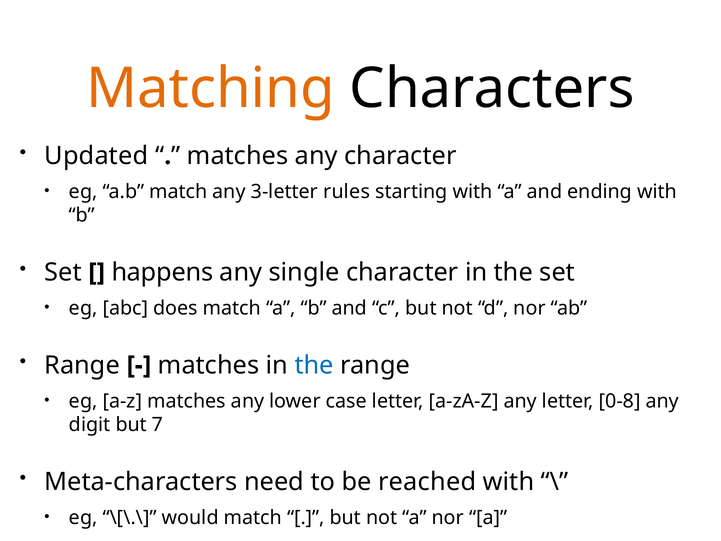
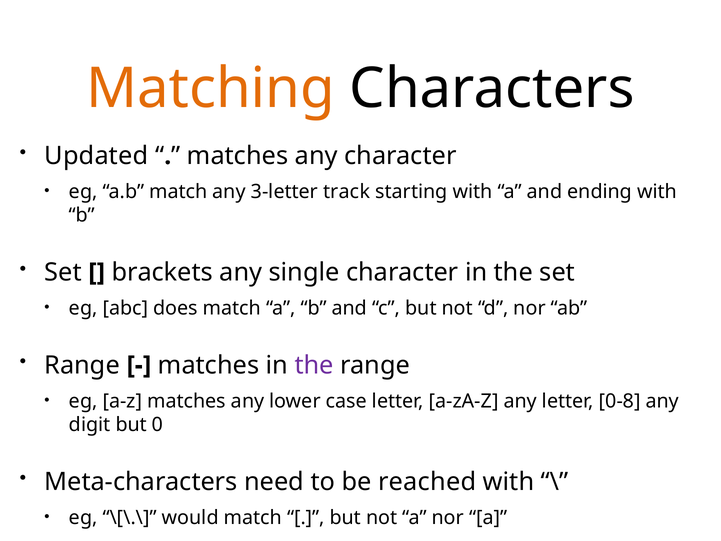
rules: rules -> track (347, 191)
happens: happens -> brackets (162, 272)
the colour: blue -> purple (314, 365)
7: 7 -> 0 (158, 424)
